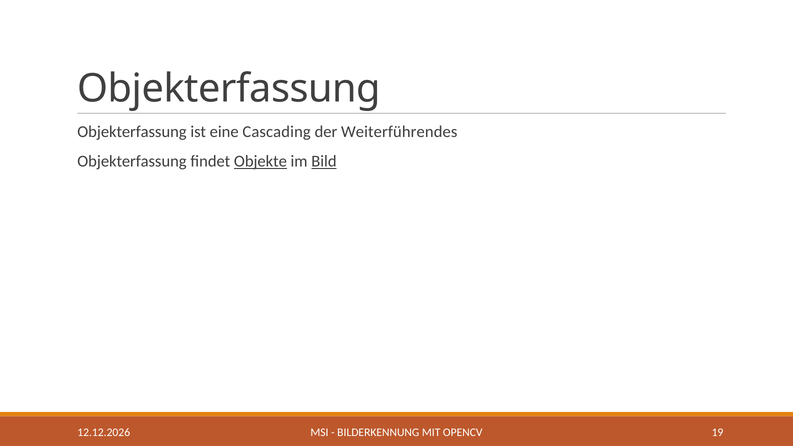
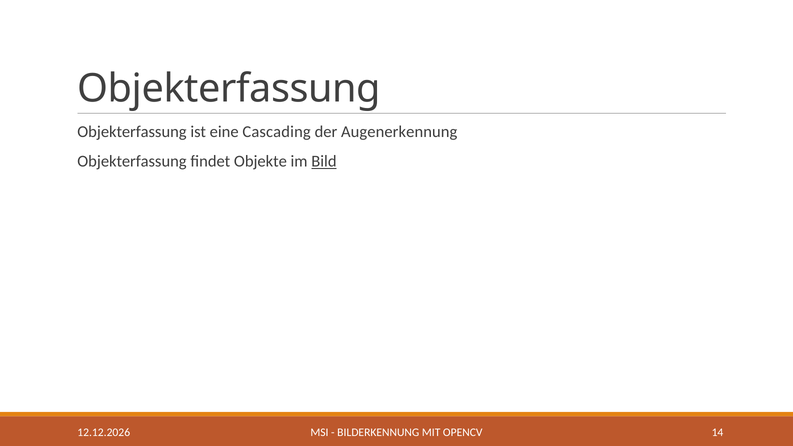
Weiterführendes: Weiterführendes -> Augenerkennung (399, 132)
Objekte underline: present -> none (260, 161)
19: 19 -> 14 (717, 433)
